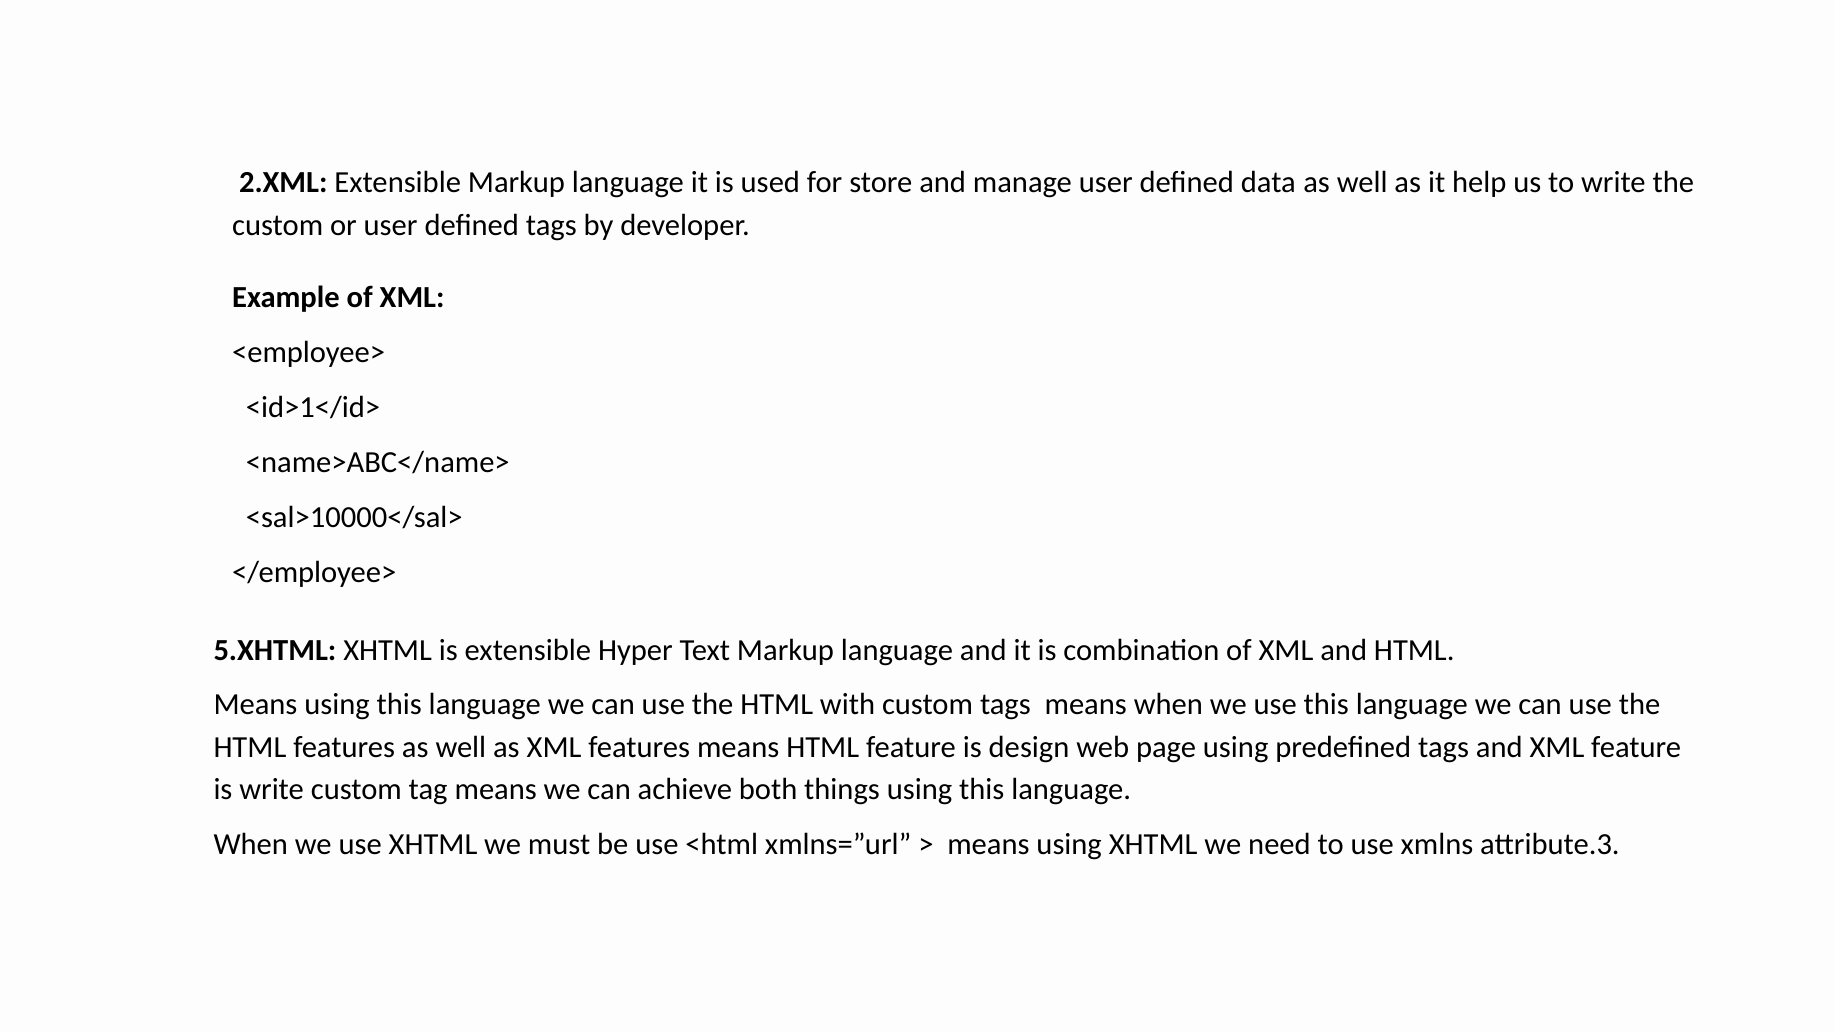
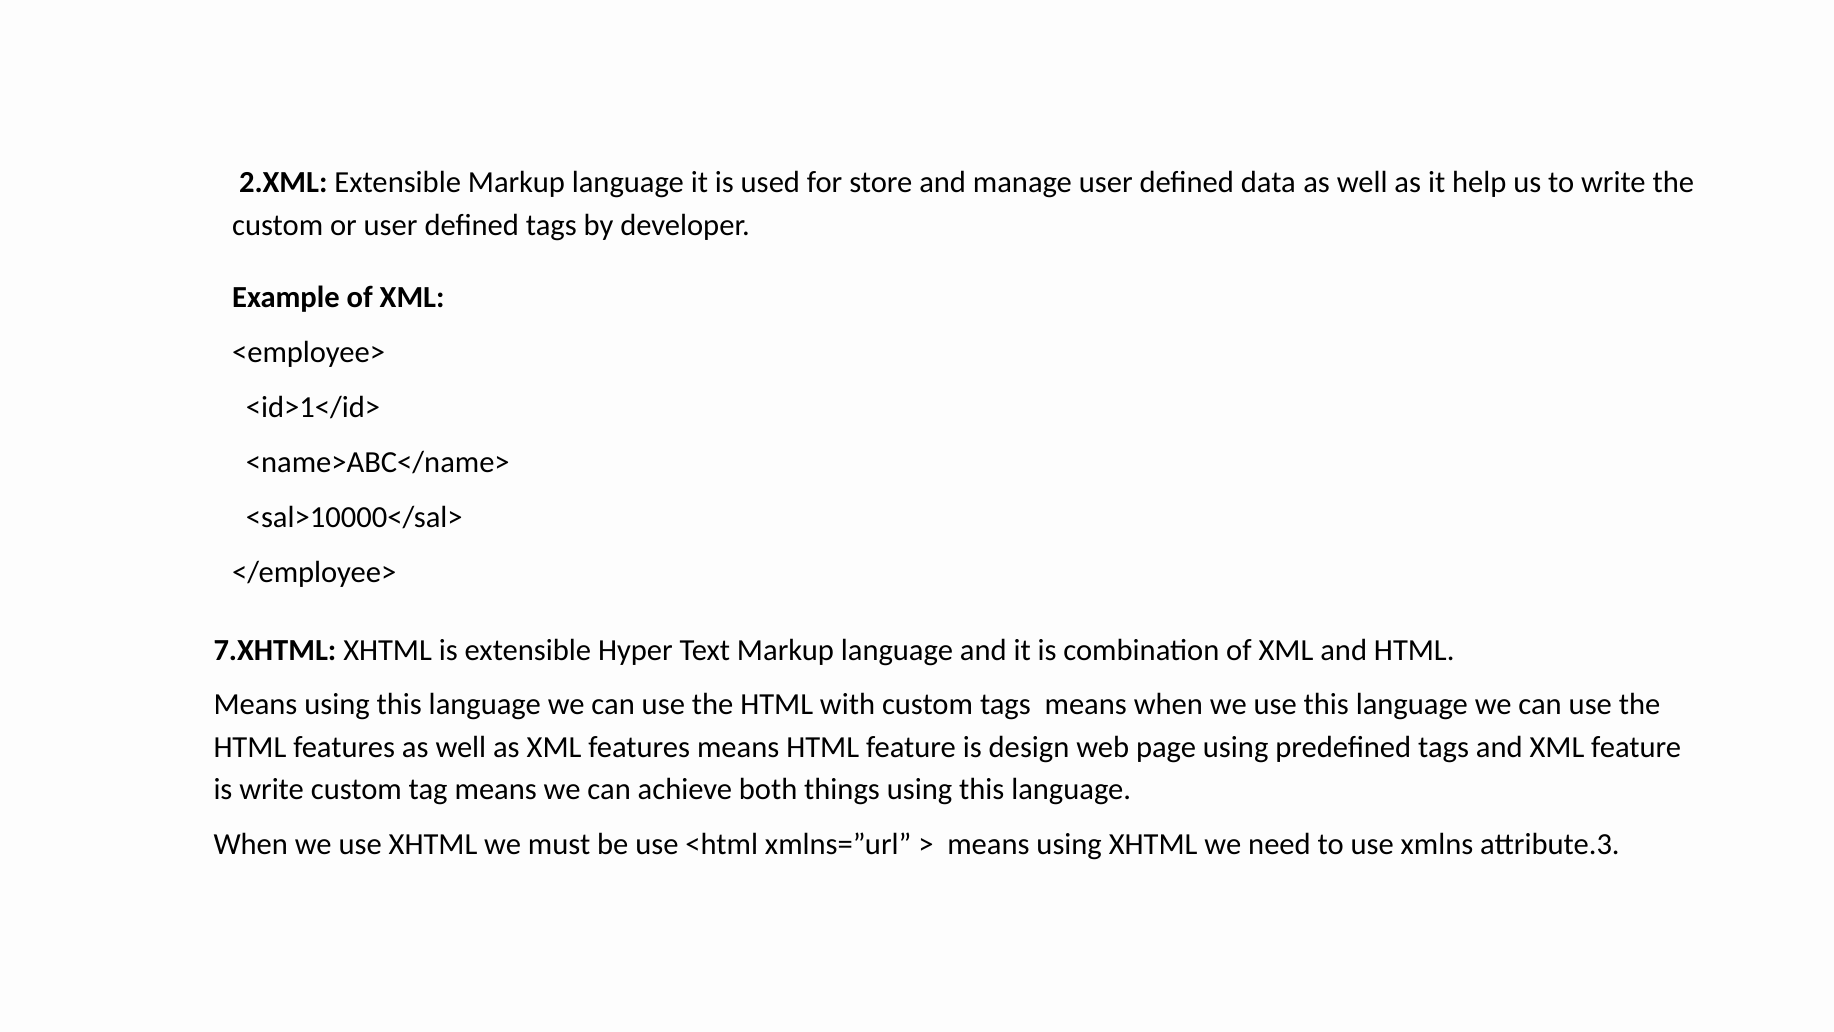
5.XHTML: 5.XHTML -> 7.XHTML (275, 650)
